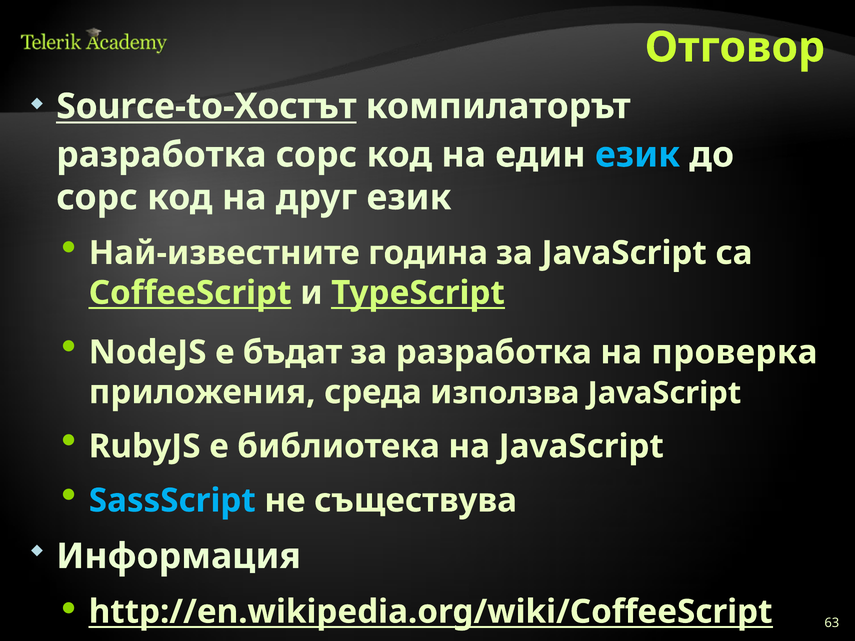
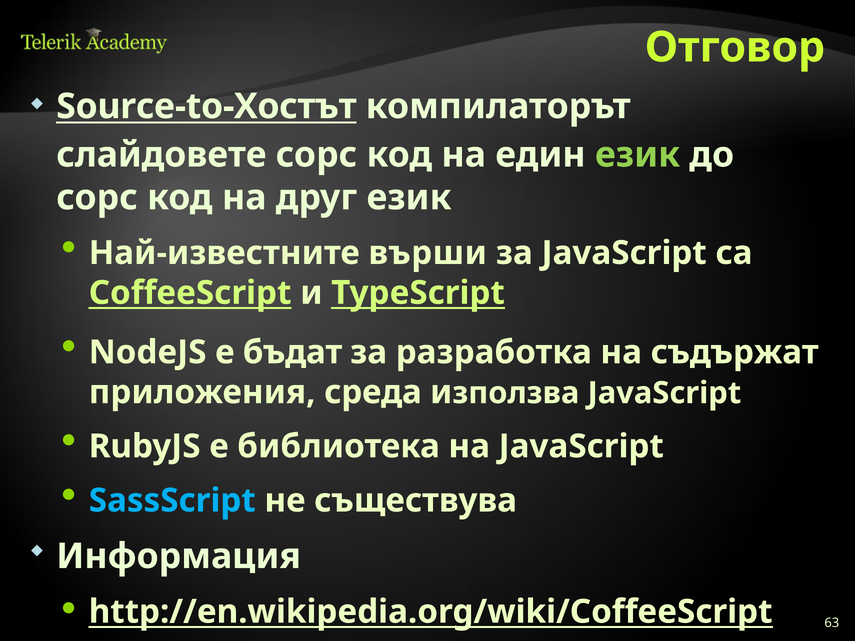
разработка: разработка -> слайдовете (161, 155)
език colour: light blue -> light green (638, 155)
година: година -> върши (428, 253)
проверка: проверка -> съдържат (735, 352)
